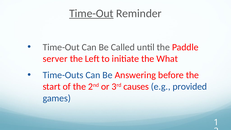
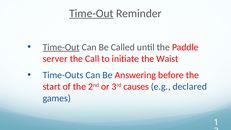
Time-Out underline: none -> present (61, 47)
Left: Left -> Call (92, 59)
What: What -> Waist (167, 59)
provided: provided -> declared (190, 87)
